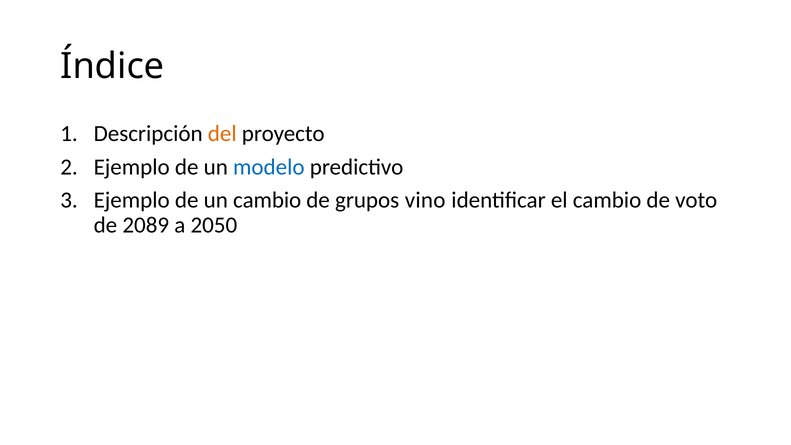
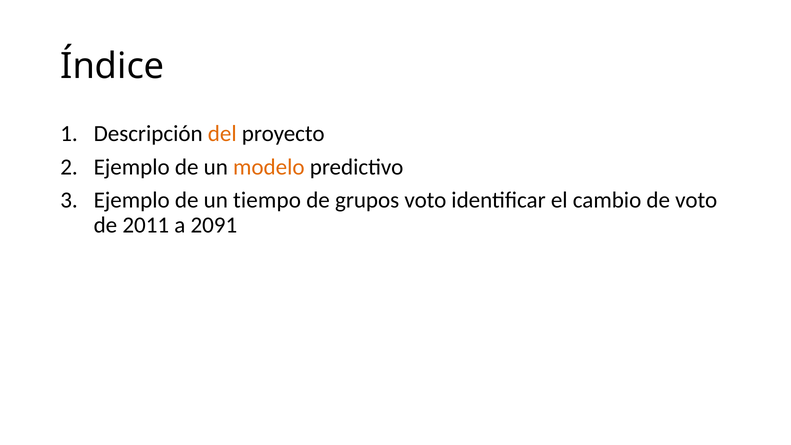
modelo colour: blue -> orange (269, 167)
un cambio: cambio -> tiempo (267, 200)
grupos vino: vino -> voto (425, 200)
2089: 2089 -> 2011 (146, 225)
2050: 2050 -> 2091 (214, 225)
